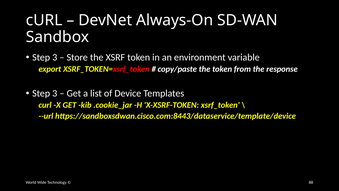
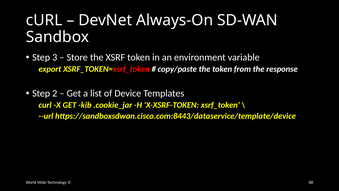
3: 3 -> 2 (55, 93)
